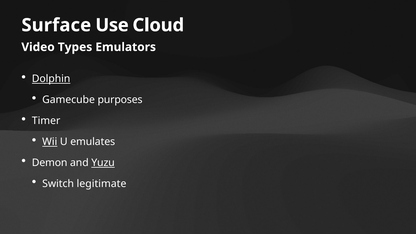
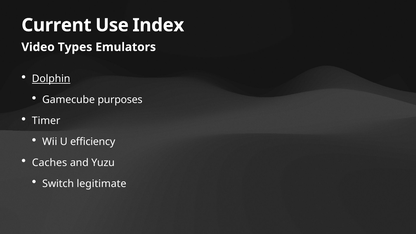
Surface: Surface -> Current (56, 25)
Cloud: Cloud -> Index (158, 25)
Wii underline: present -> none (50, 142)
emulates: emulates -> efficiency (93, 142)
Demon: Demon -> Caches (50, 163)
Yuzu underline: present -> none (103, 163)
